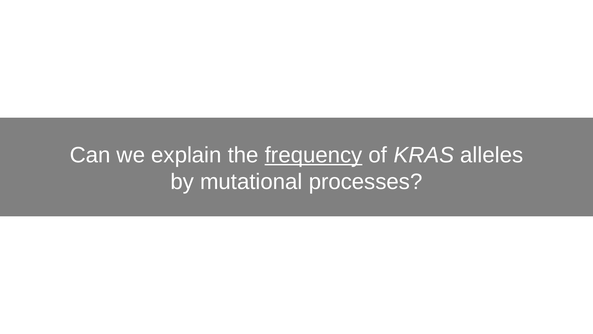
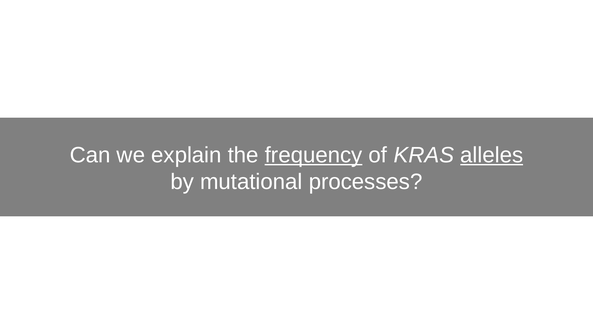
alleles underline: none -> present (492, 155)
